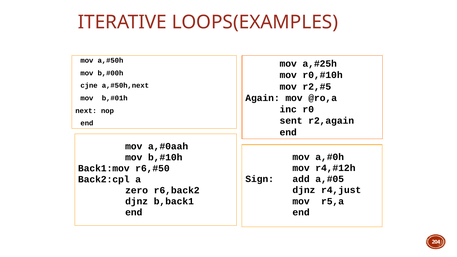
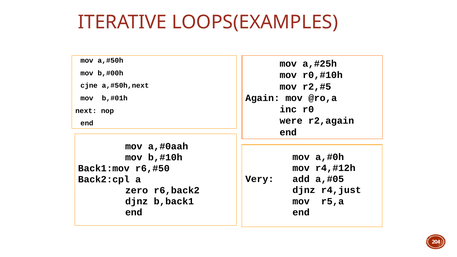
sent: sent -> were (291, 121)
Sign: Sign -> Very (260, 179)
